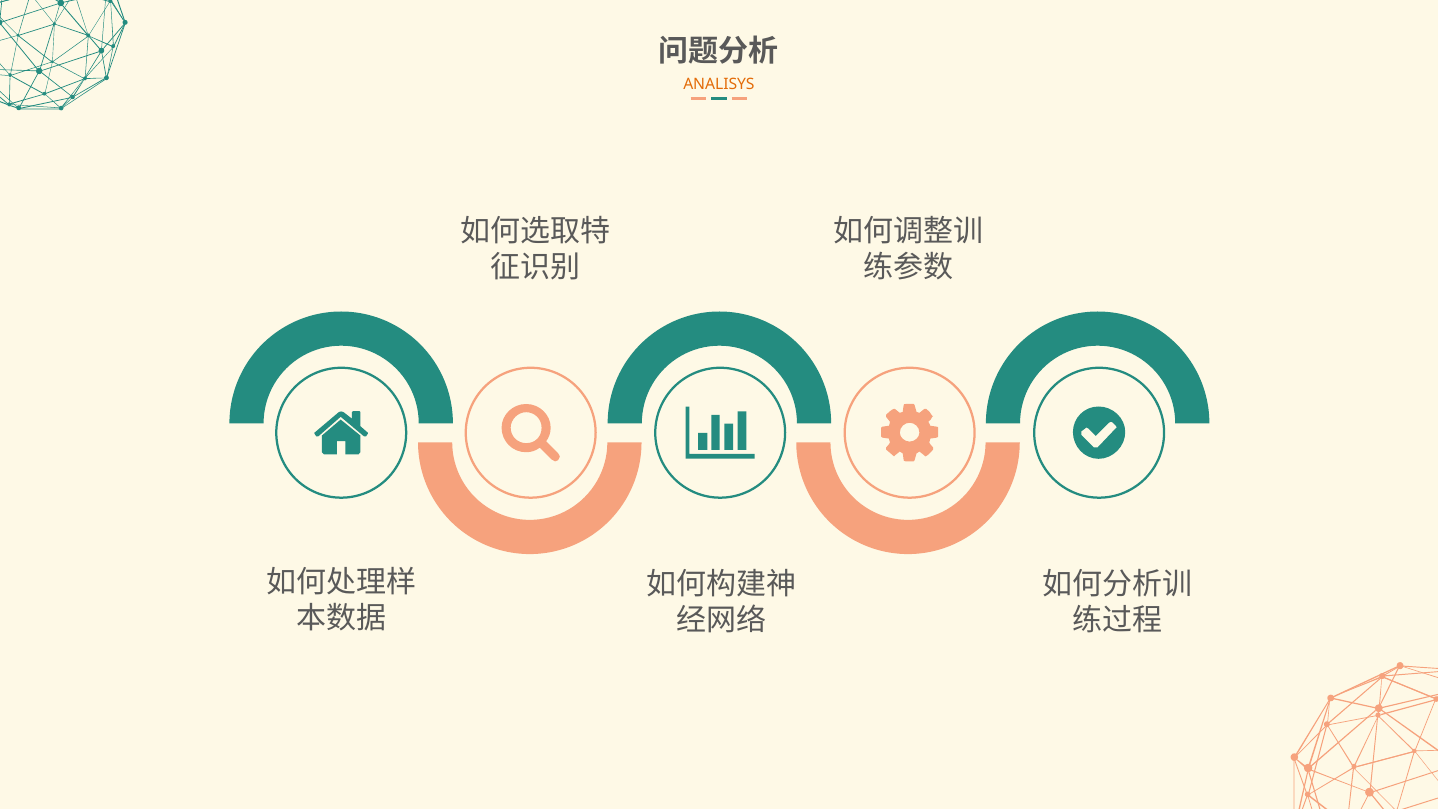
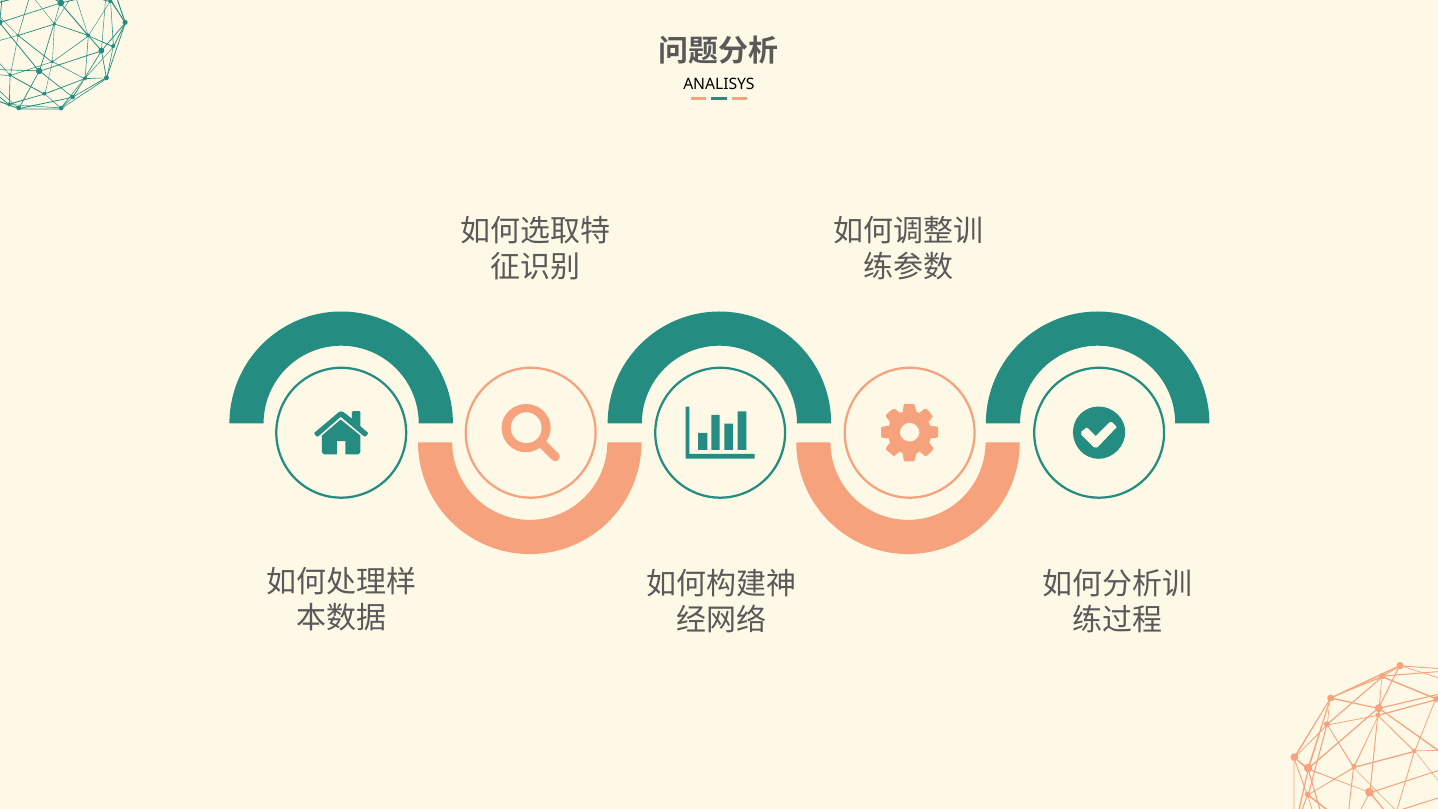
ANALISYS colour: orange -> black (719, 84)
